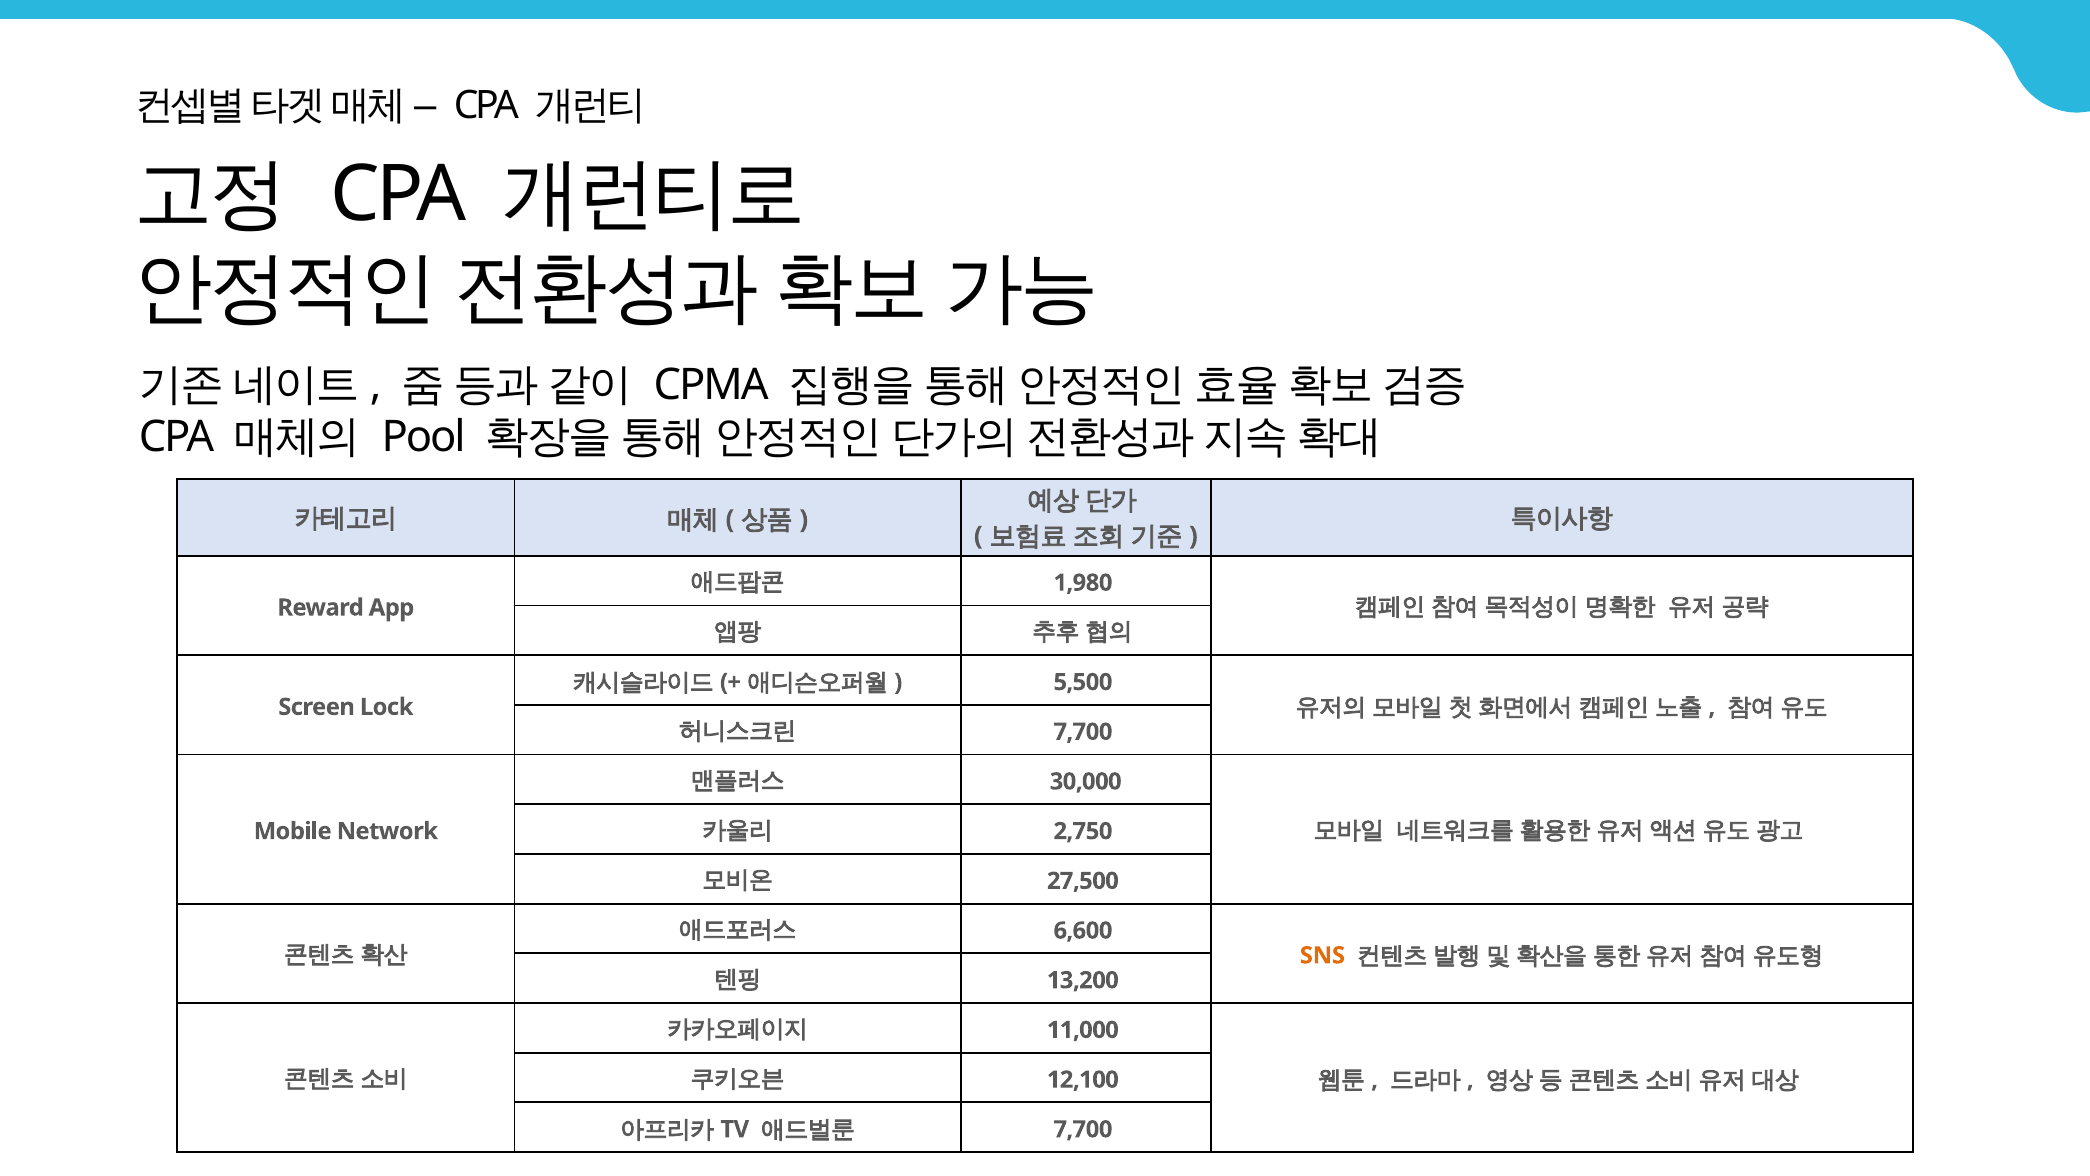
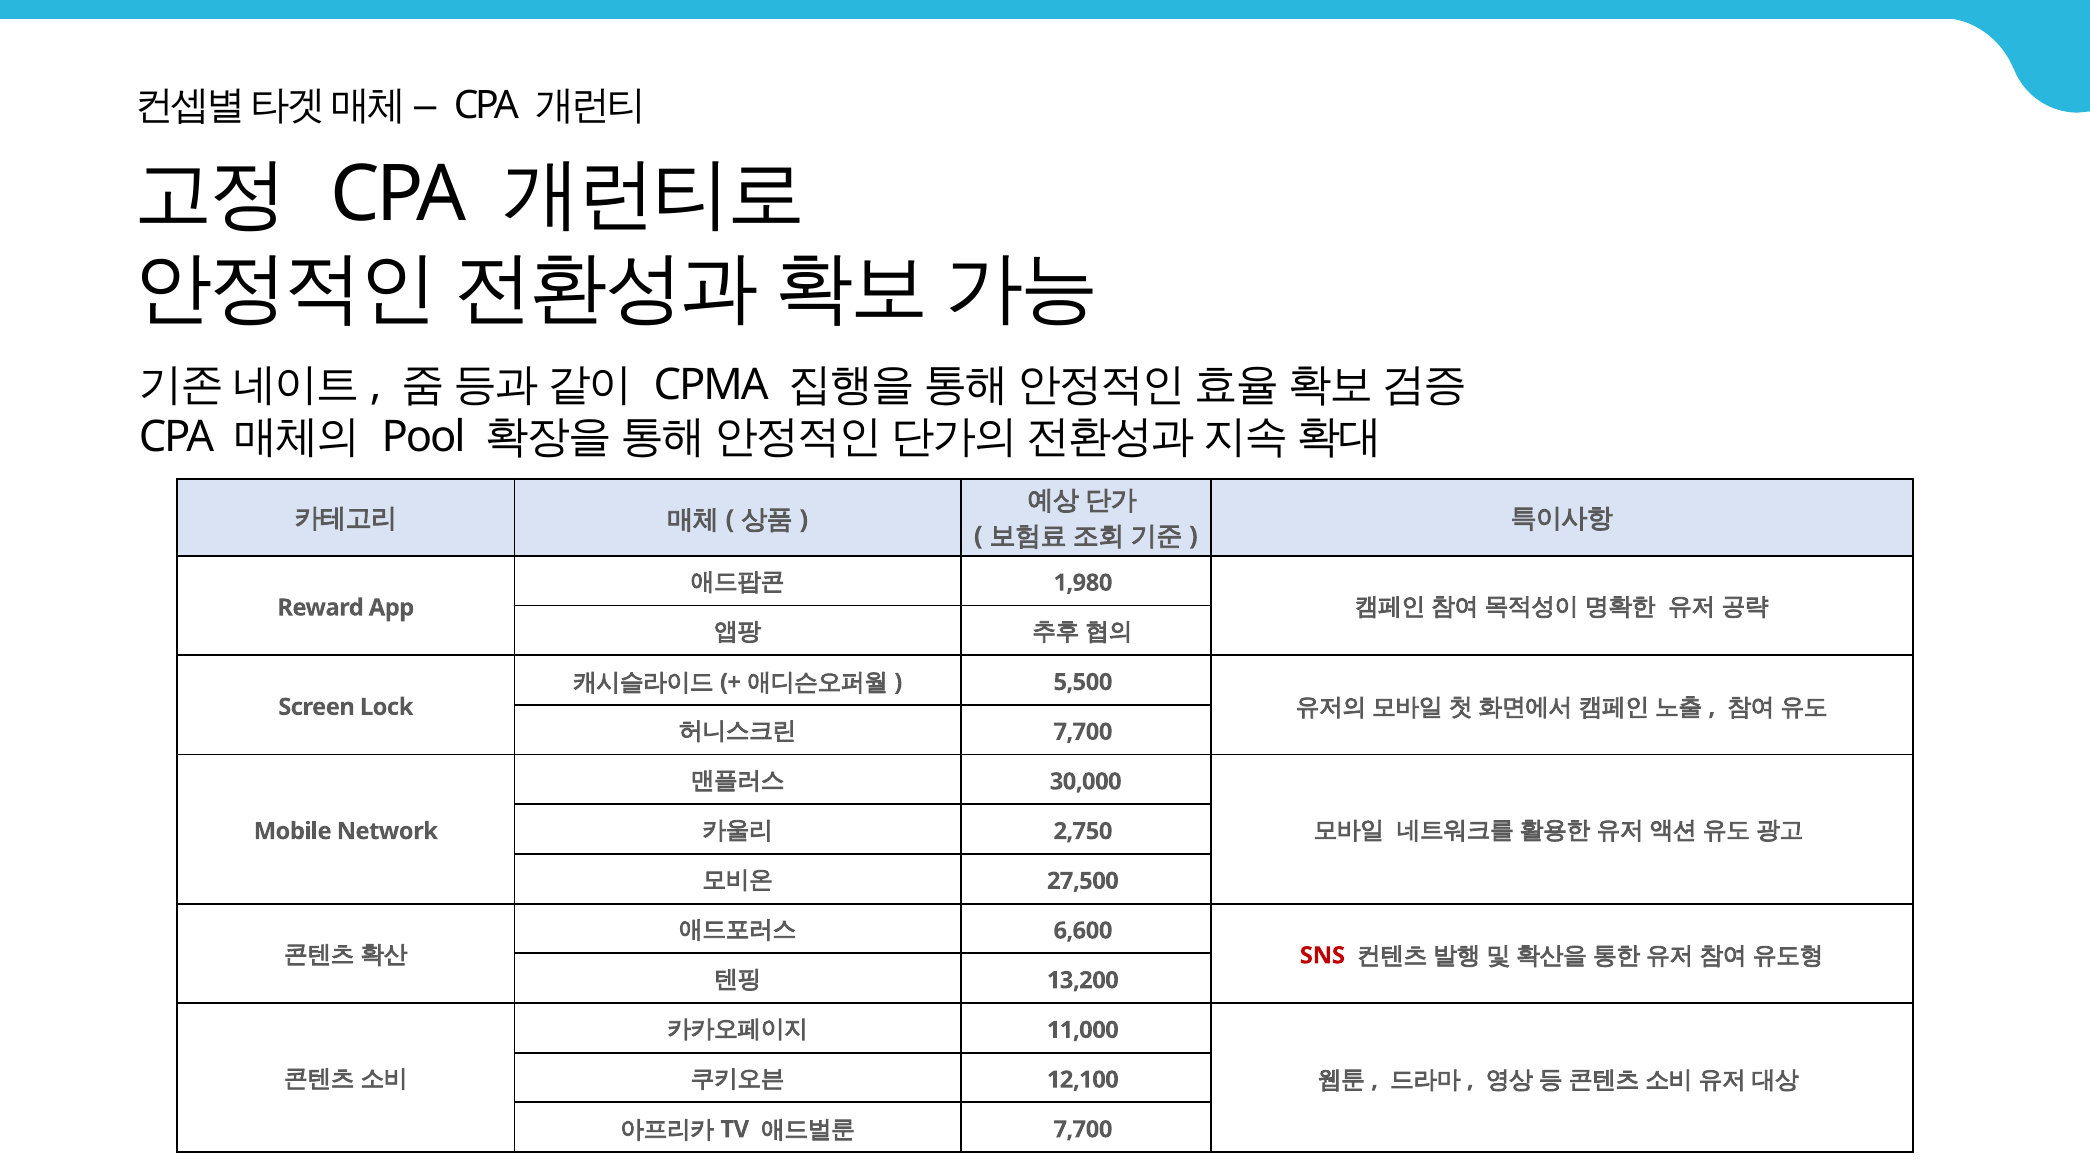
SNS colour: orange -> red (1322, 955)
